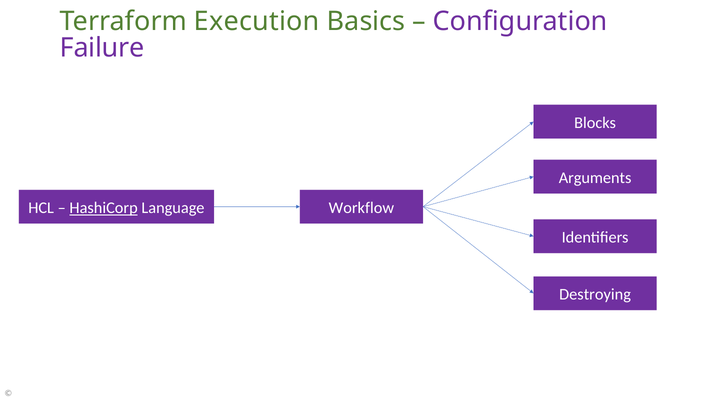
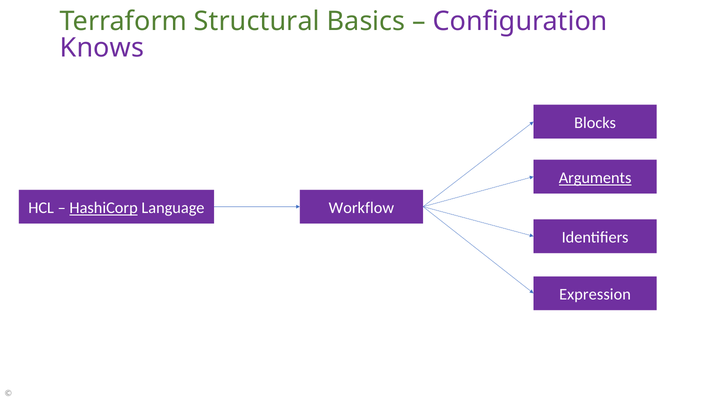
Execution: Execution -> Structural (257, 22)
Failure: Failure -> Knows (102, 48)
Arguments underline: none -> present (595, 178)
Destroying: Destroying -> Expression (595, 295)
